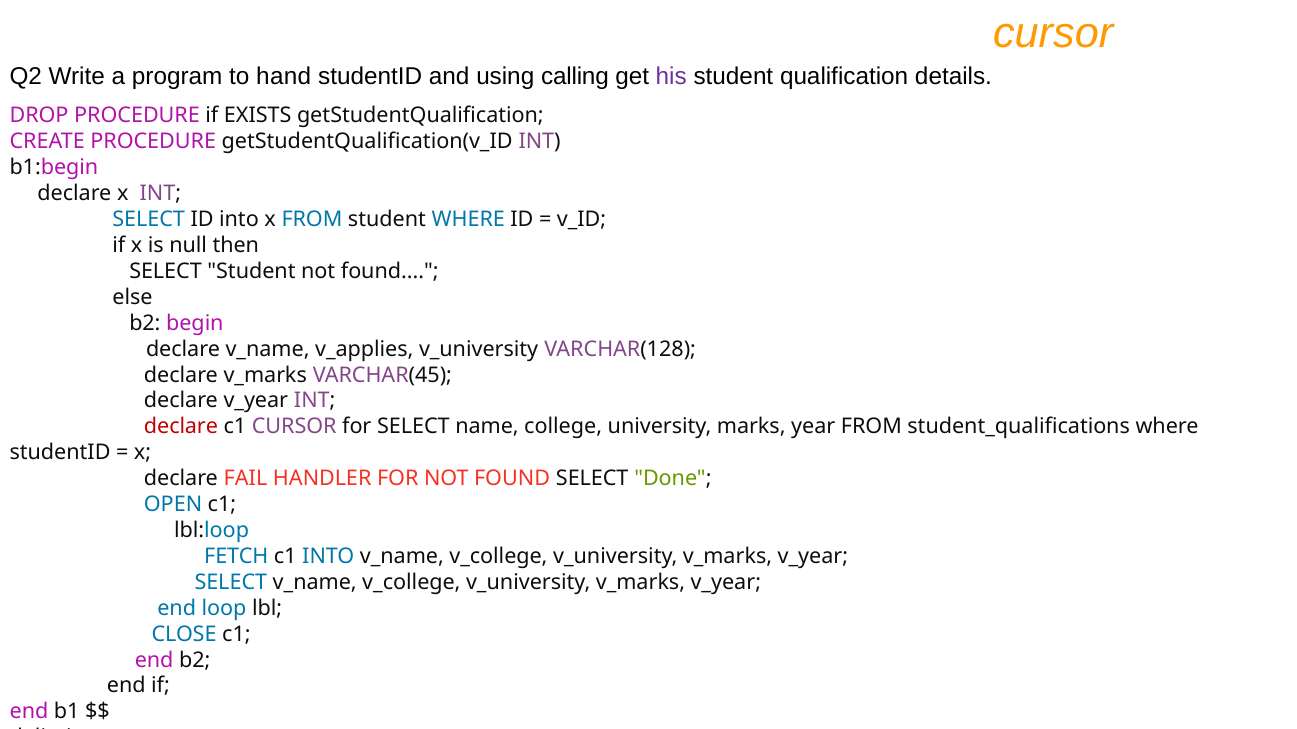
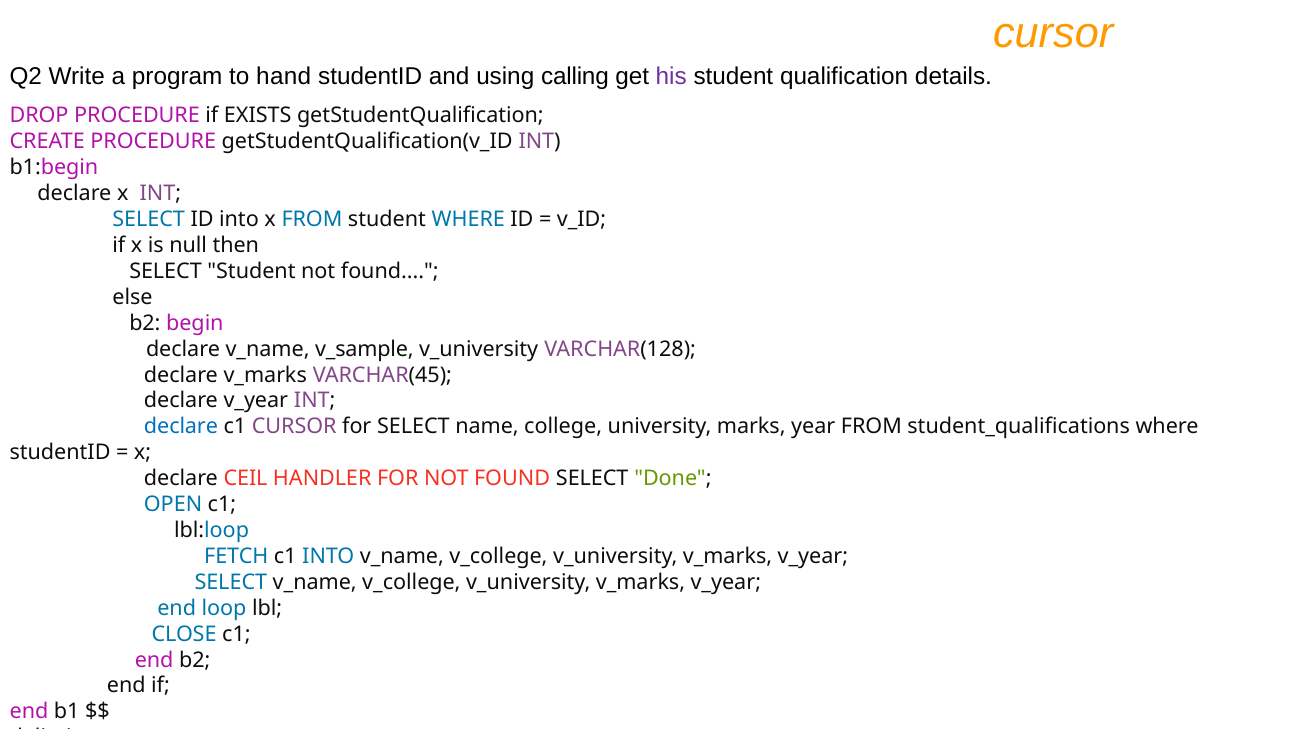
v_applies: v_applies -> v_sample (364, 349)
declare colour: red -> blue (181, 427)
FAIL: FAIL -> CEIL (246, 479)
